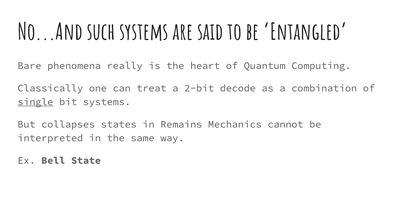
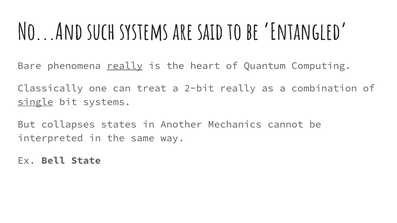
really underline: none -> present (125, 66)
2-bit decode: decode -> really (238, 88)
Remains: Remains -> Another (181, 124)
